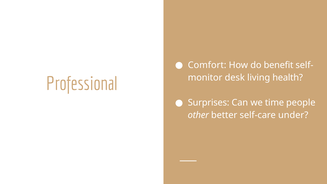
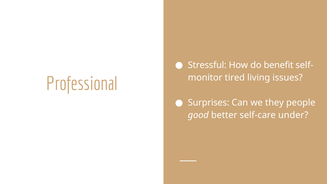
Comfort: Comfort -> Stressful (207, 65)
desk: desk -> tired (235, 78)
health: health -> issues (288, 78)
time: time -> they (274, 103)
other: other -> good (198, 115)
